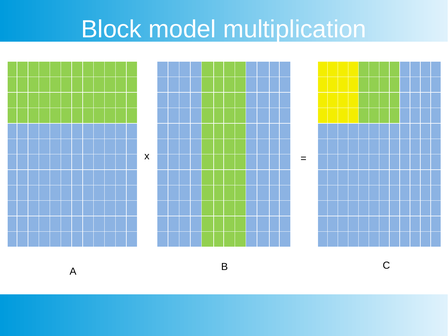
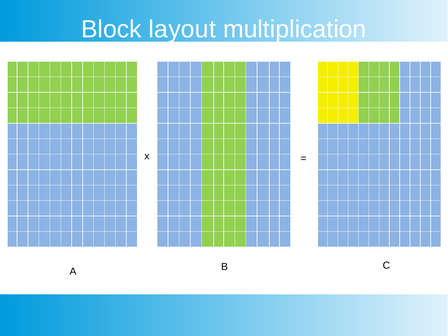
model: model -> layout (182, 29)
